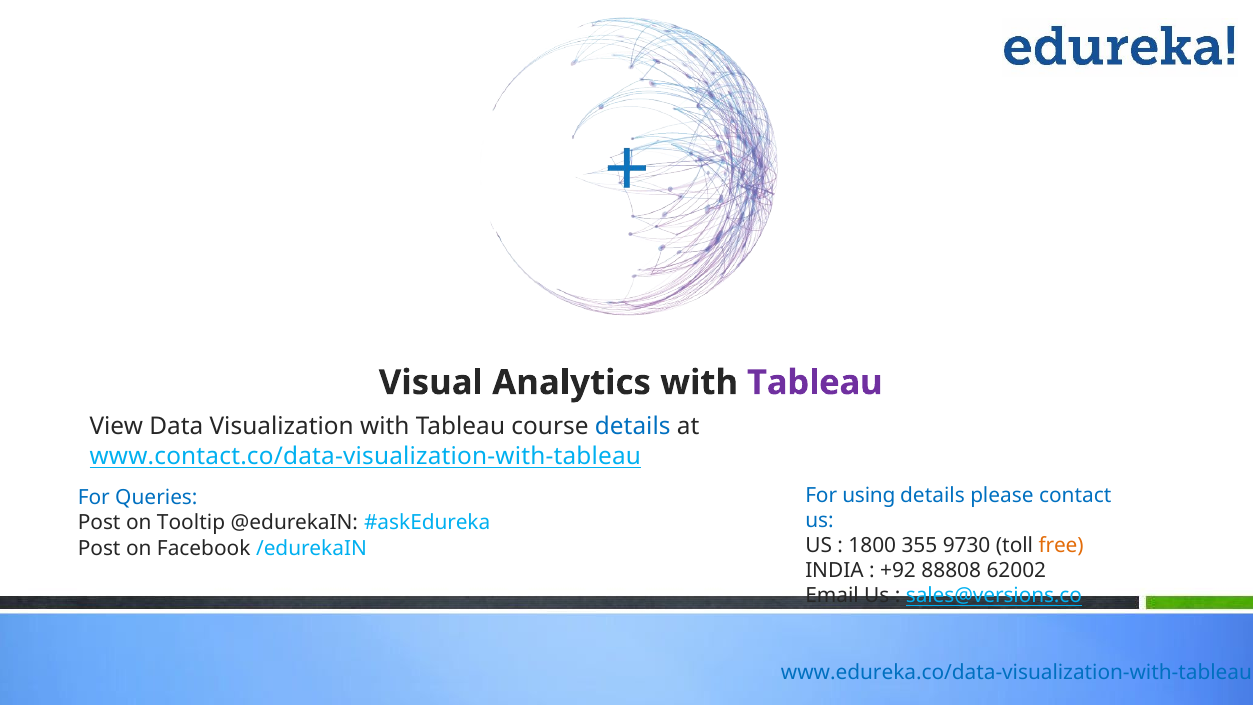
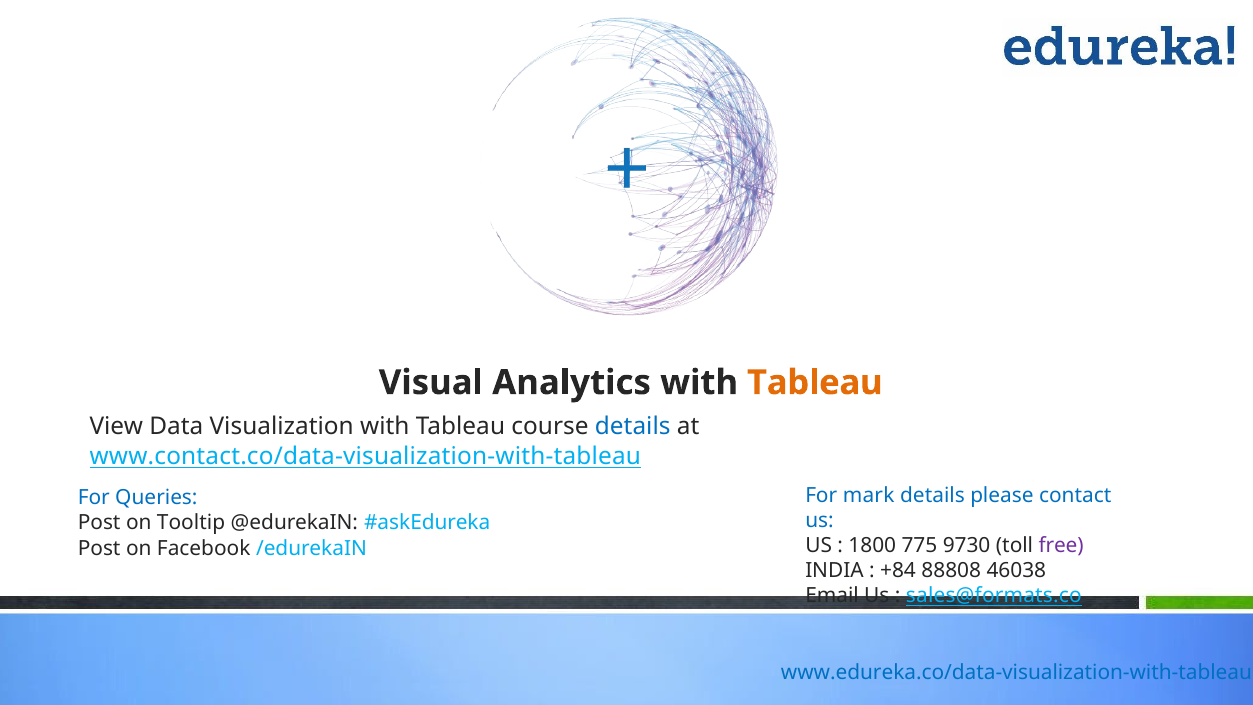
Tableau colour: purple -> orange (815, 383)
using: using -> mark (869, 495)
355: 355 -> 775 (919, 545)
free colour: orange -> purple (1061, 545)
+92: +92 -> +84 (898, 570)
62002: 62002 -> 46038 (1016, 570)
sales@versions.co: sales@versions.co -> sales@formats.co (994, 596)
